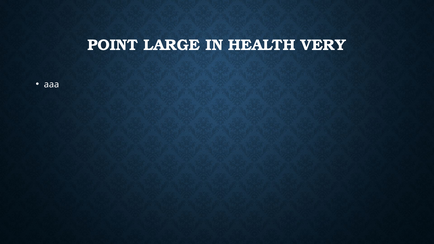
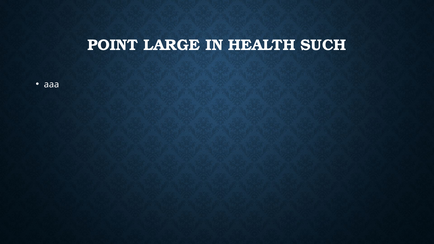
VERY: VERY -> SUCH (323, 45)
